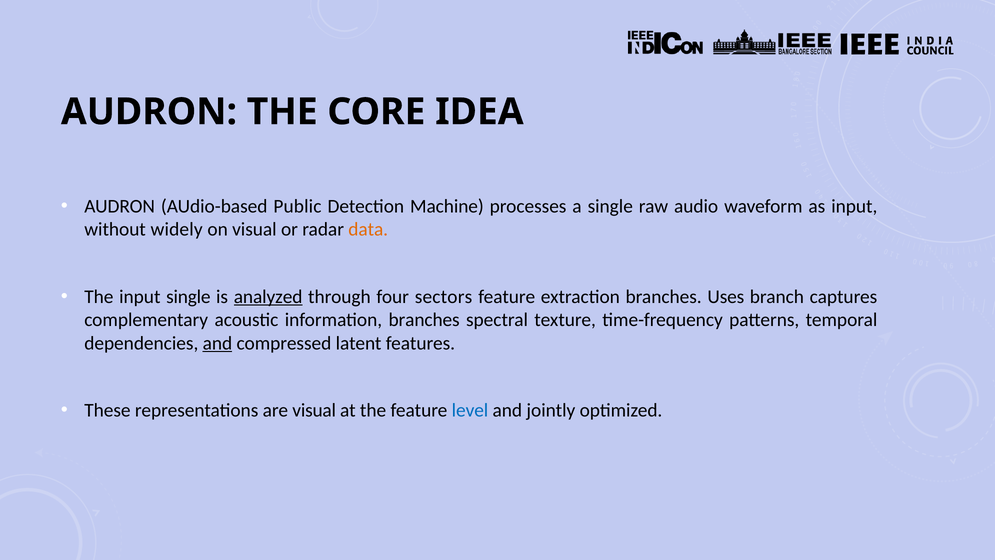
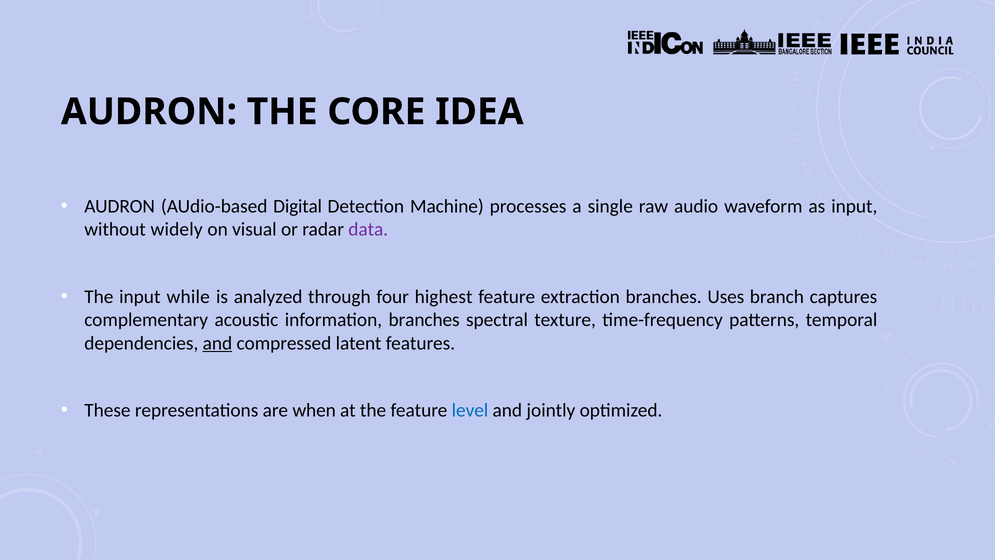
Public: Public -> Digital (298, 206)
data colour: orange -> purple (368, 229)
input single: single -> while (188, 297)
analyzed underline: present -> none (268, 297)
sectors: sectors -> highest (444, 297)
are visual: visual -> when (314, 410)
